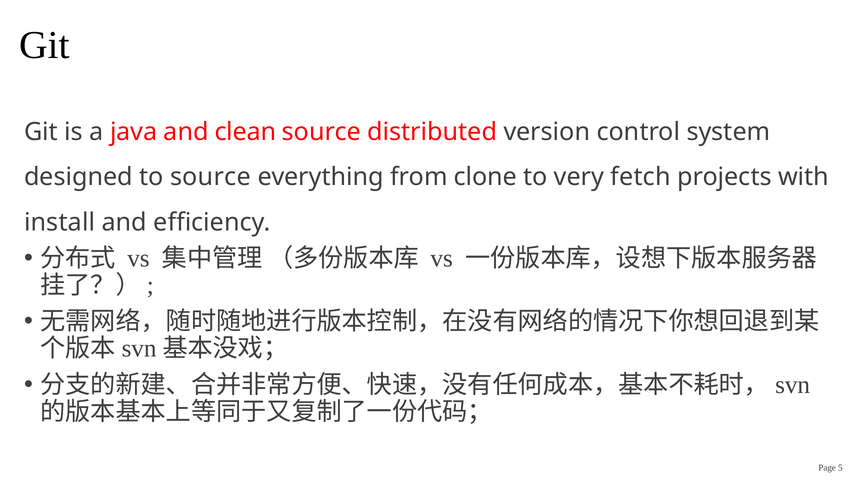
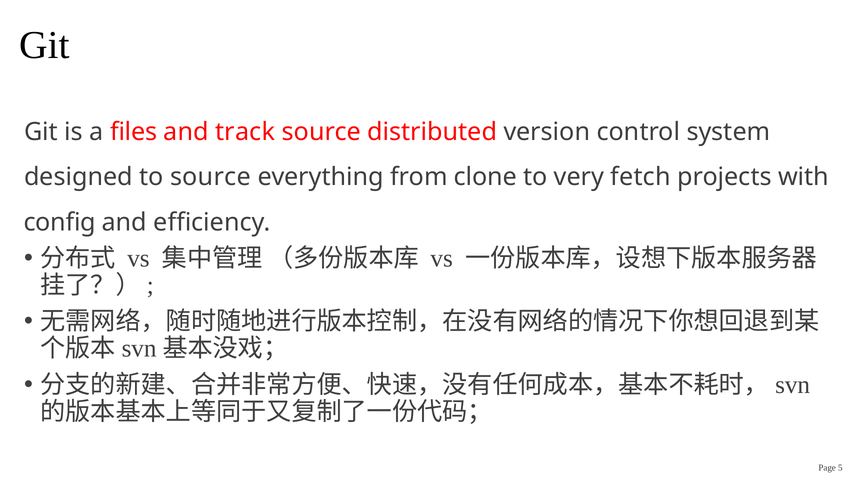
java: java -> files (134, 132)
clean: clean -> track (245, 132)
install: install -> config (60, 223)
